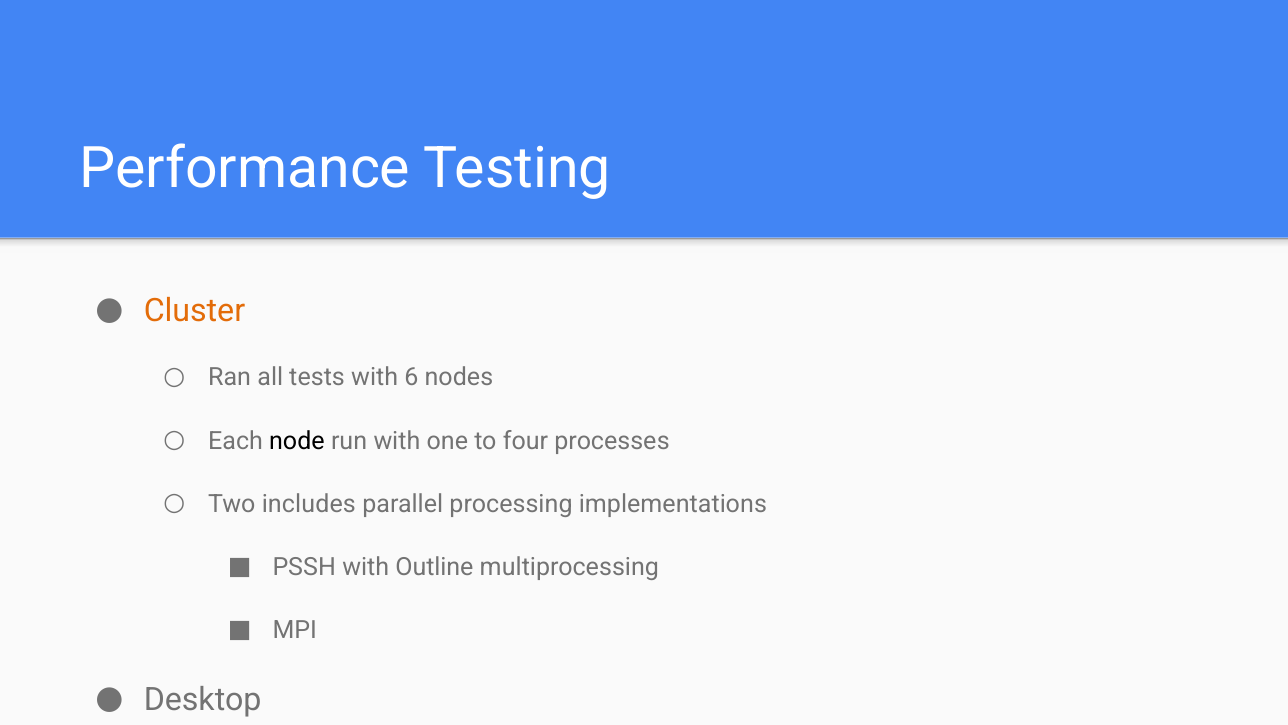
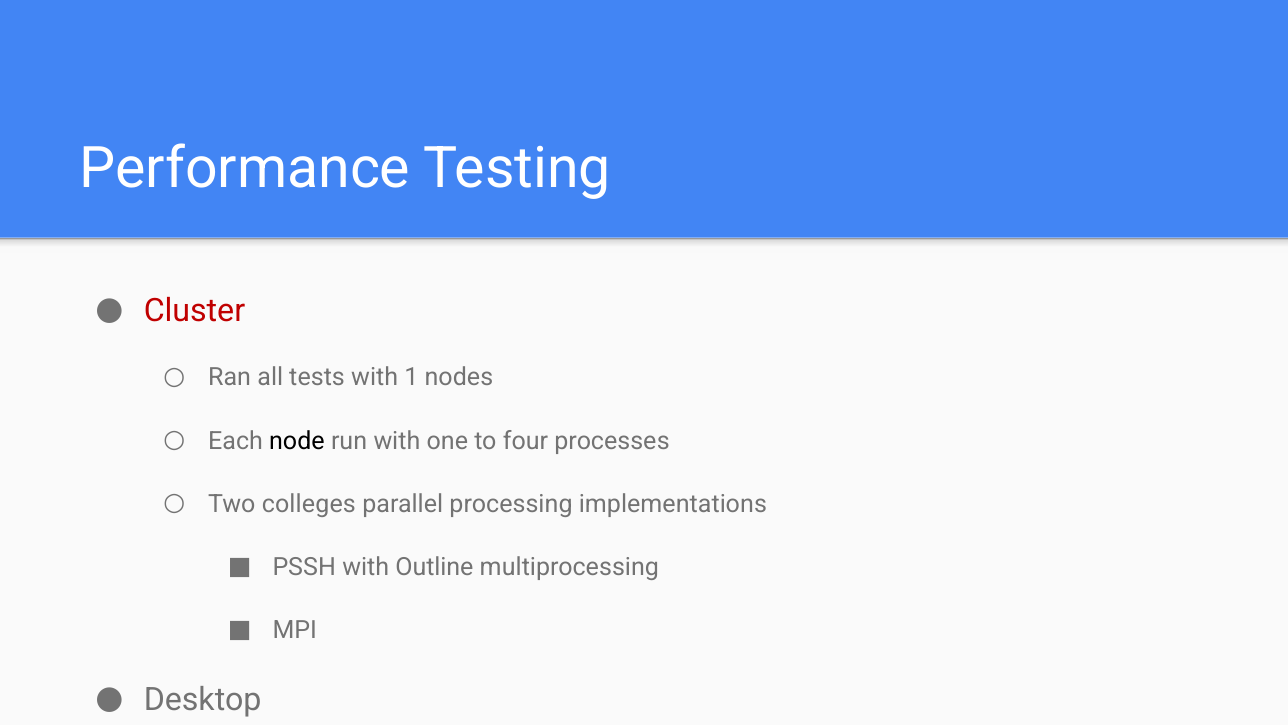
Cluster colour: orange -> red (194, 311)
6: 6 -> 1 (411, 377)
includes: includes -> colleges (309, 504)
